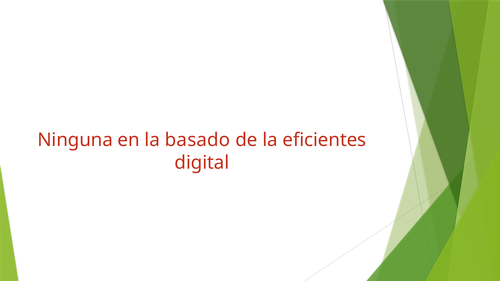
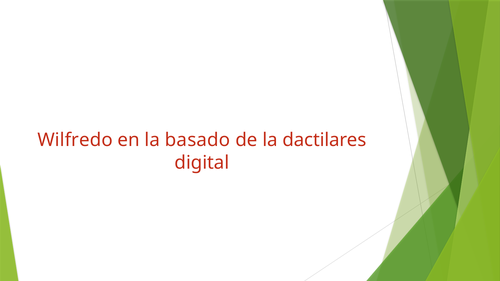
Ninguna: Ninguna -> Wilfredo (75, 140)
eficientes: eficientes -> dactilares (324, 140)
